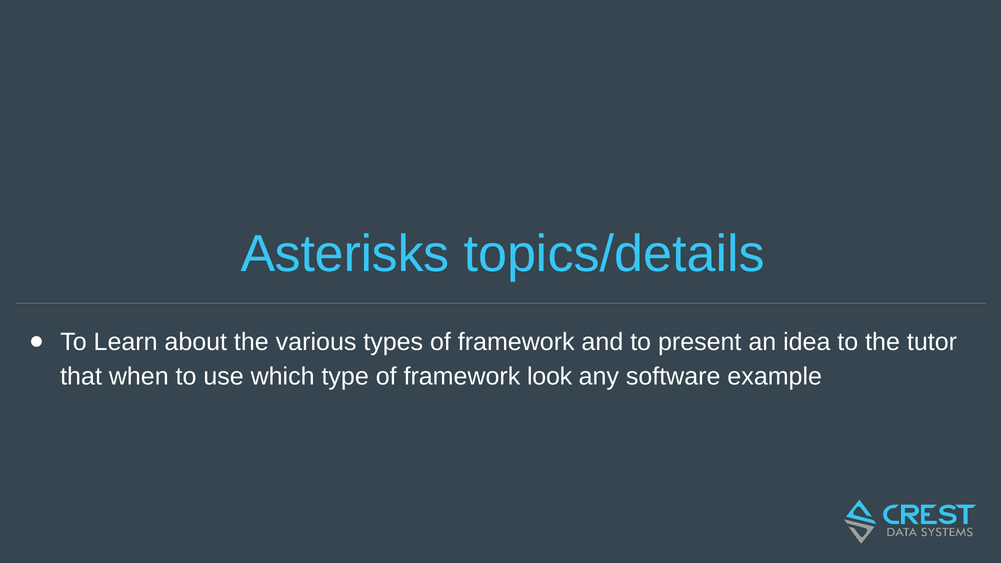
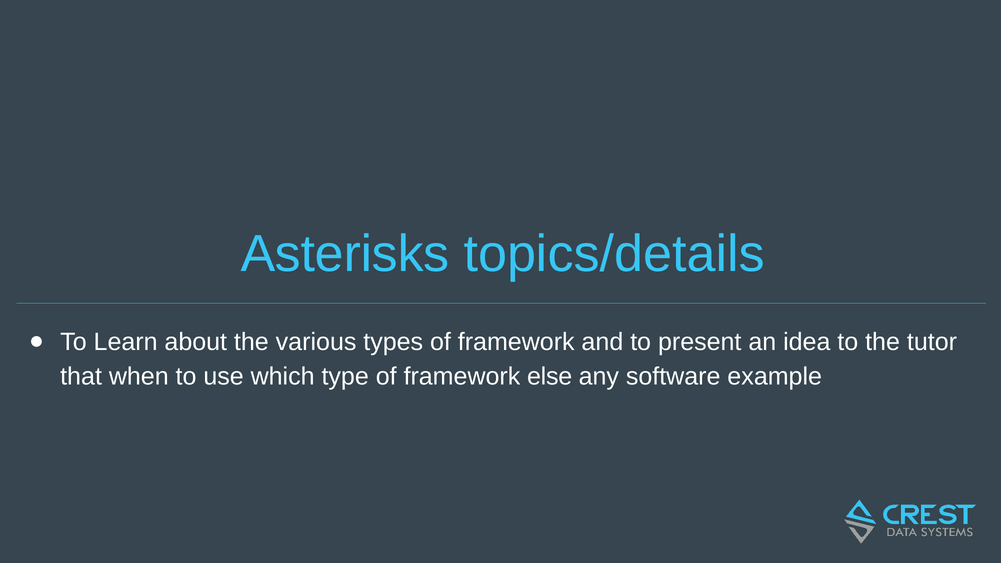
look: look -> else (550, 376)
